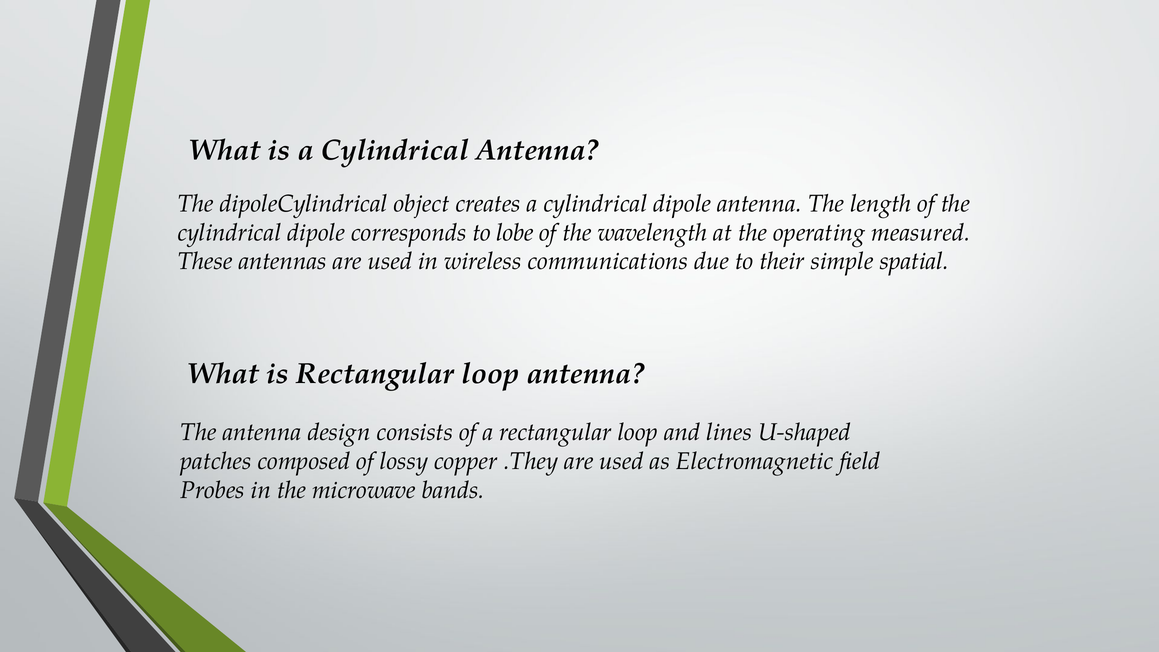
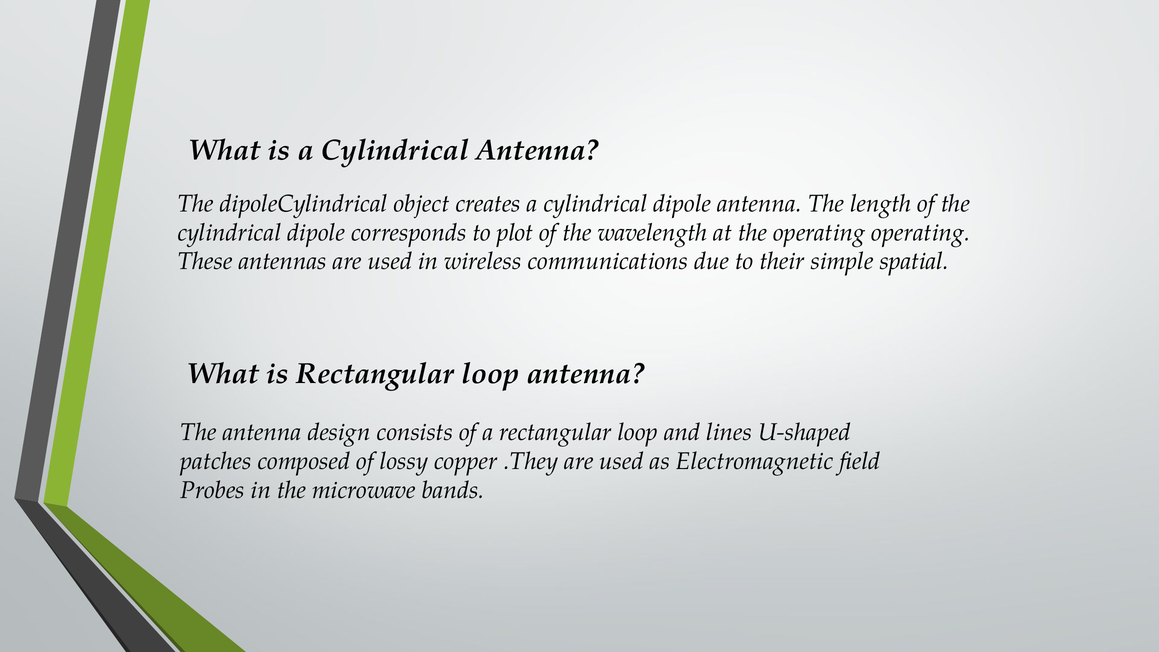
lobe: lobe -> plot (515, 233)
operating measured: measured -> operating (921, 233)
